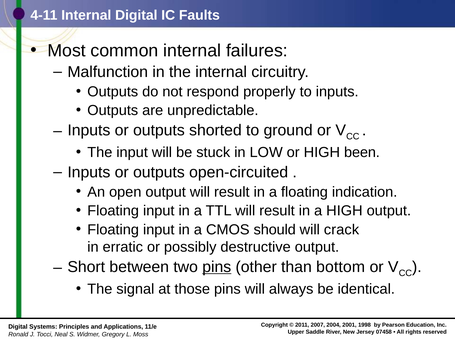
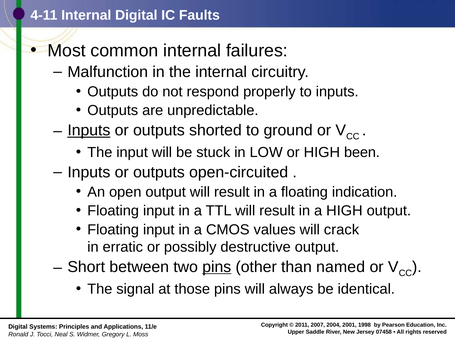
Inputs underline: none -> present (89, 130)
should: should -> values (275, 230)
bottom: bottom -> named (341, 267)
